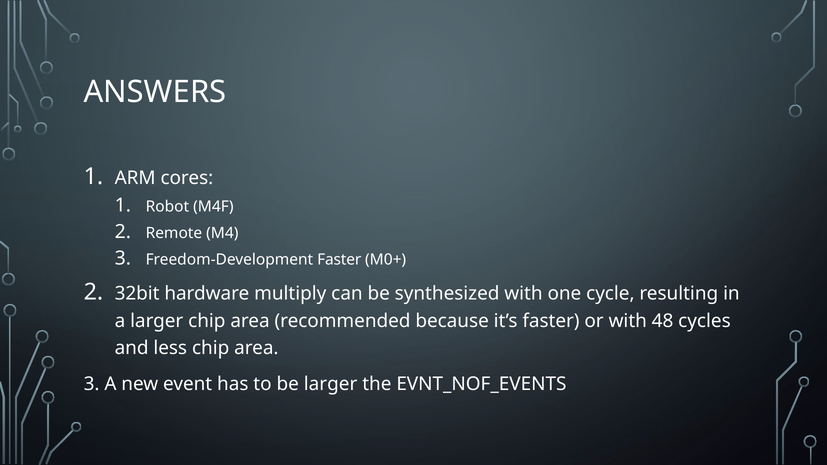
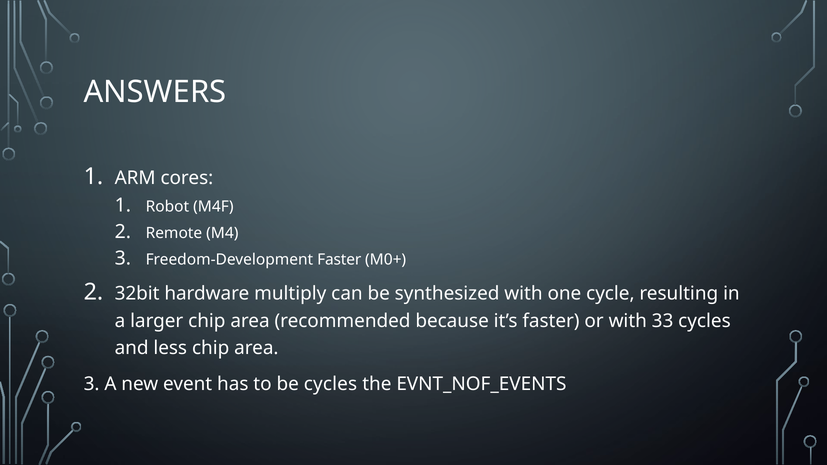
48: 48 -> 33 (663, 321)
be larger: larger -> cycles (330, 384)
